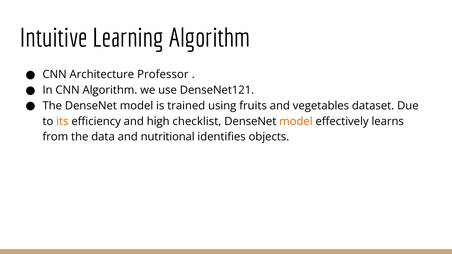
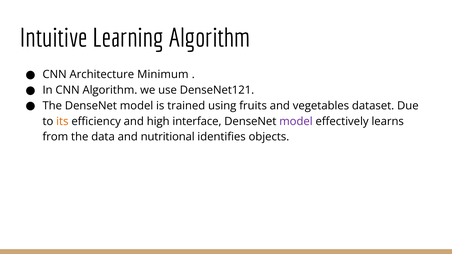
Professor: Professor -> Minimum (163, 75)
checklist: checklist -> interface (197, 121)
model colour: orange -> purple (296, 121)
